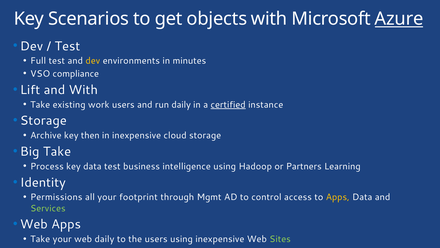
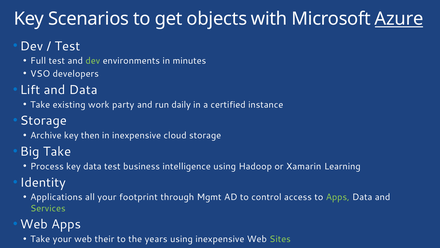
dev colour: yellow -> light green (93, 61)
compliance: compliance -> developers (76, 74)
and With: With -> Data (83, 90)
work users: users -> party (123, 104)
certified underline: present -> none (228, 104)
Partners: Partners -> Xamarin (304, 166)
Permissions: Permissions -> Applications (56, 197)
Apps colour: yellow -> light green (338, 197)
web daily: daily -> their (104, 239)
the users: users -> years (156, 239)
